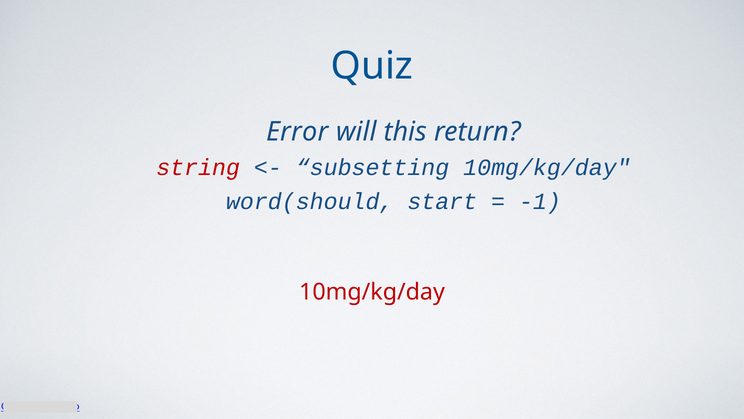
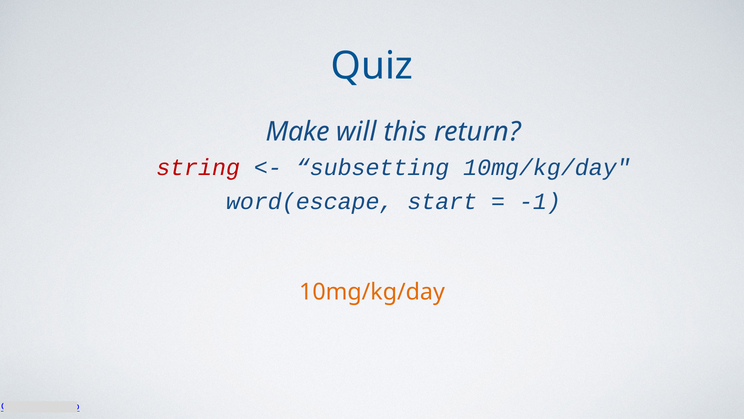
Error: Error -> Make (298, 132)
word(should: word(should -> word(escape (310, 201)
10mg/kg/day colour: red -> orange (372, 292)
